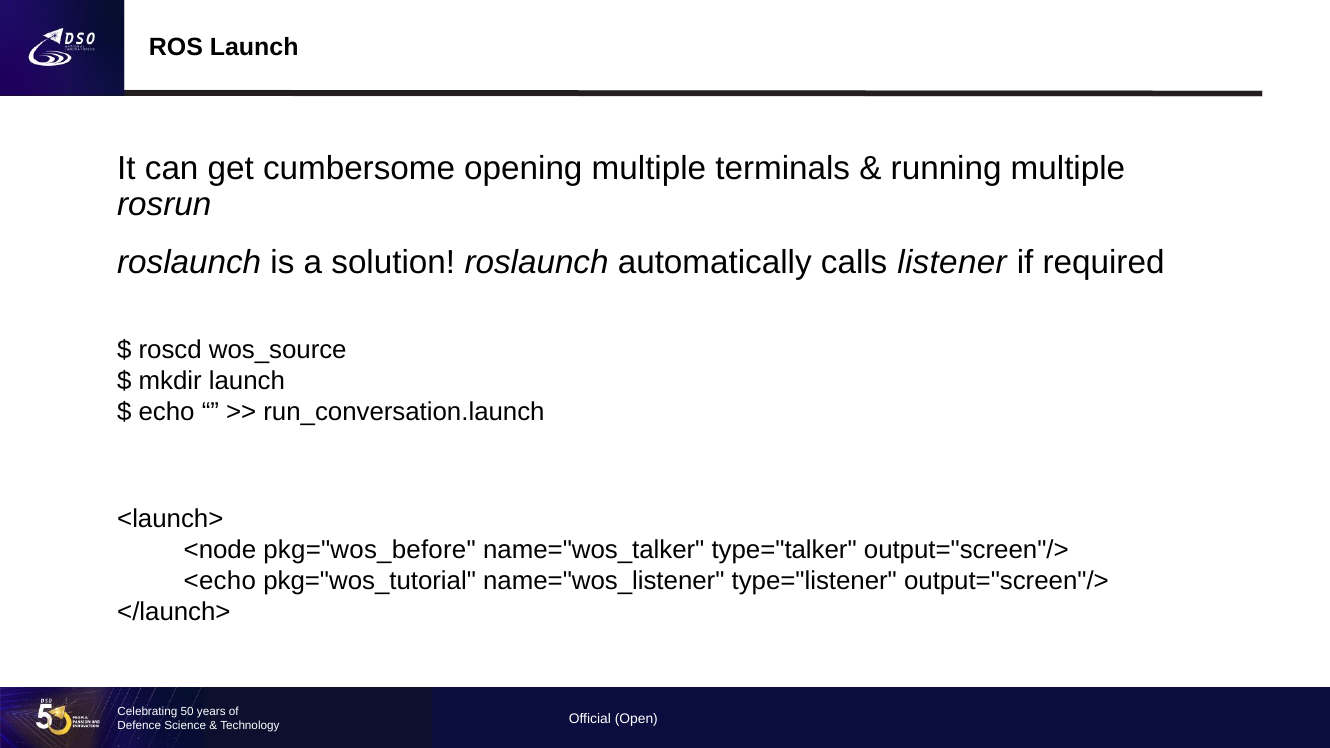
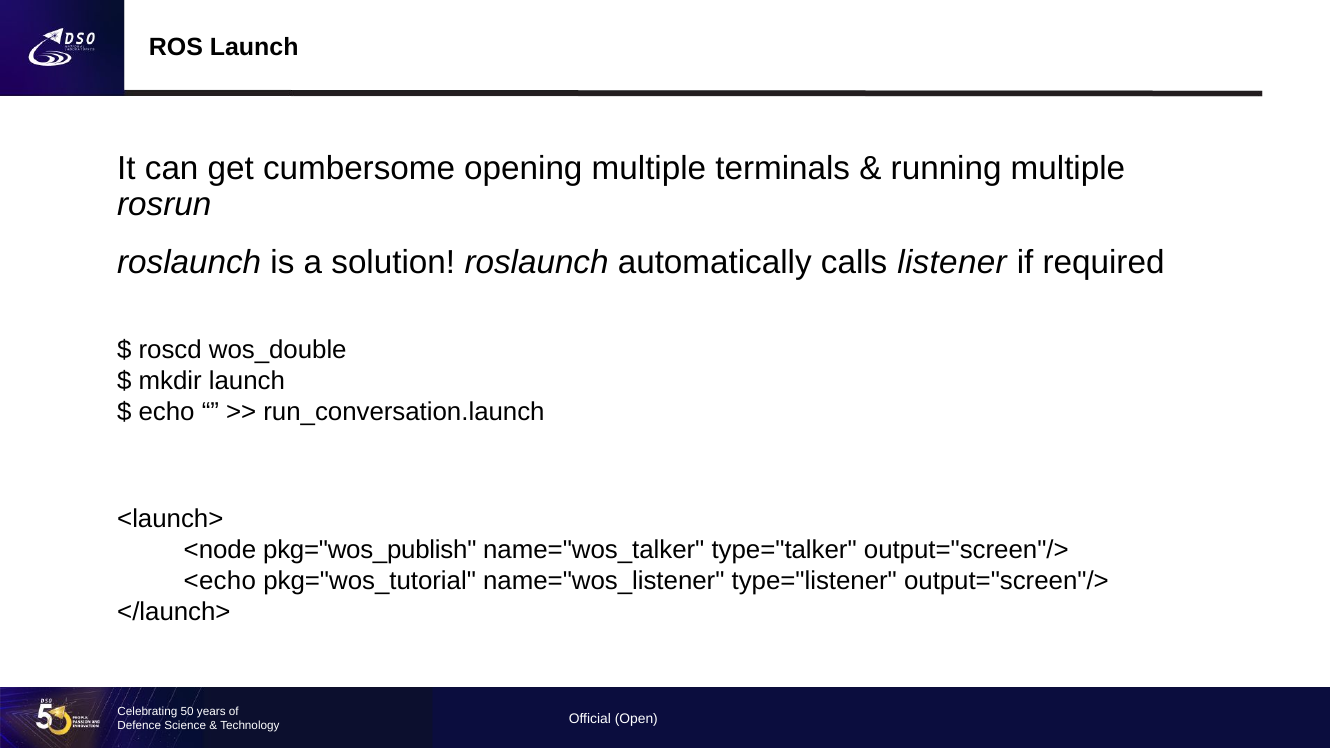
wos_source: wos_source -> wos_double (278, 350)
pkg="wos_before: pkg="wos_before -> pkg="wos_publish (370, 550)
